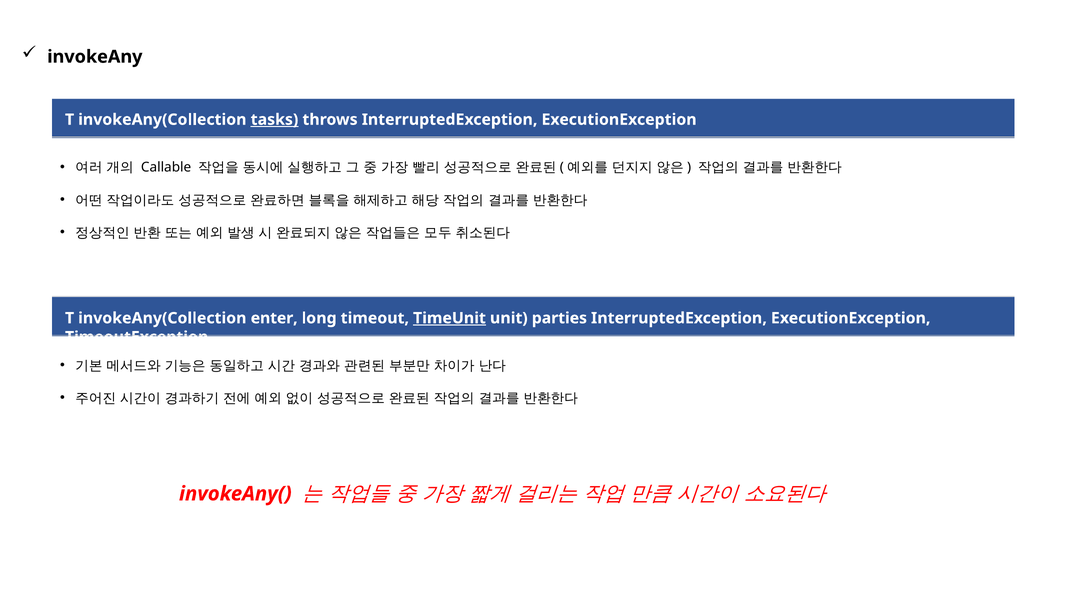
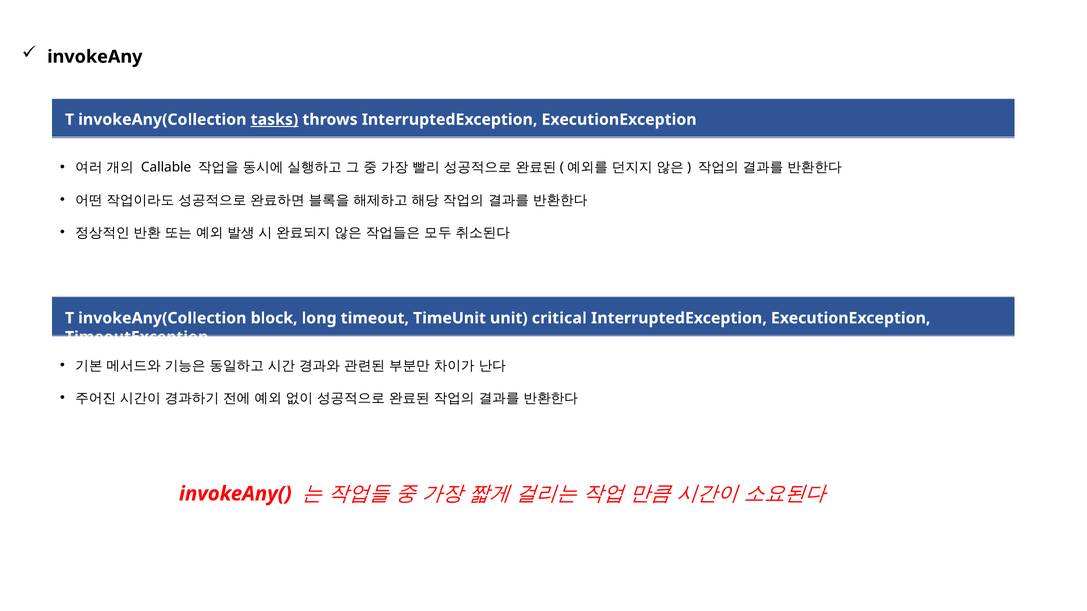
enter: enter -> block (274, 318)
TimeUnit underline: present -> none (449, 318)
parties: parties -> critical (559, 318)
